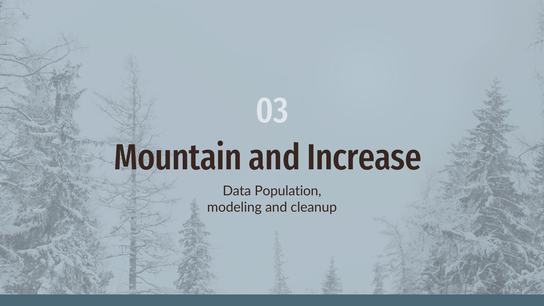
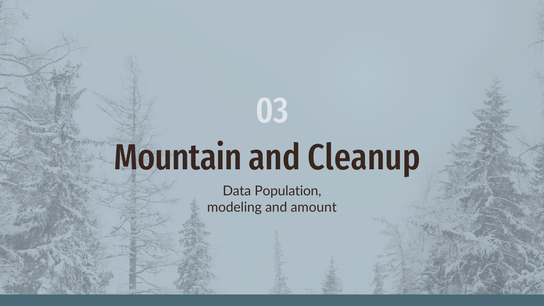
Increase: Increase -> Cleanup (364, 158)
cleanup: cleanup -> amount (314, 207)
